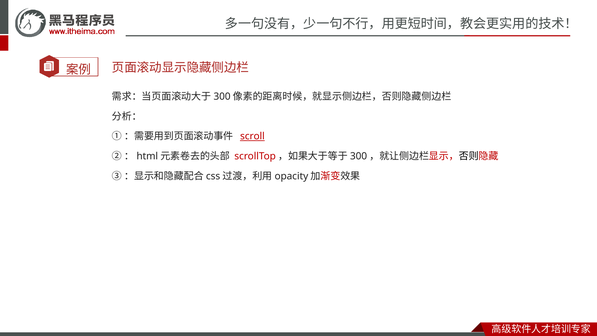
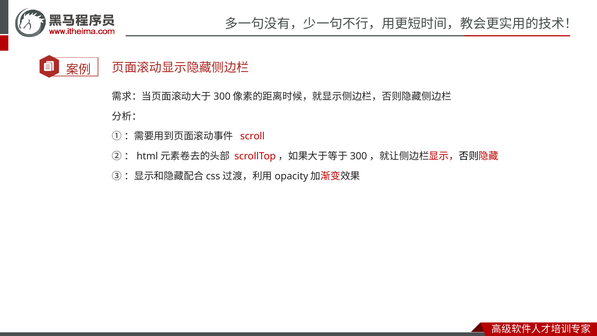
scroll underline: present -> none (252, 136)
